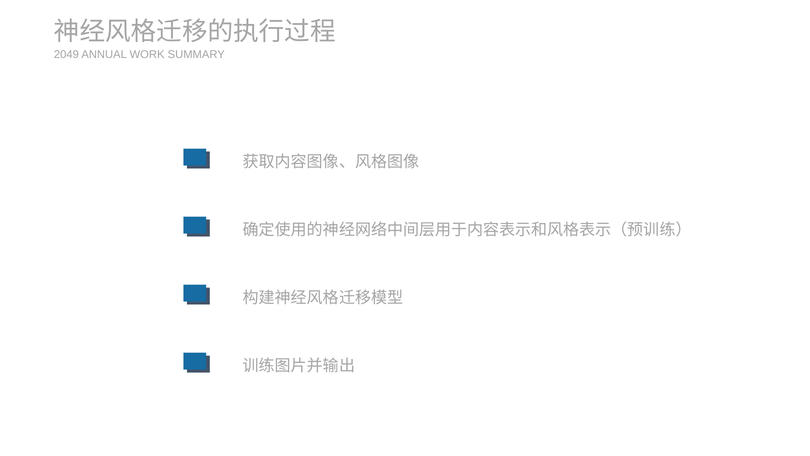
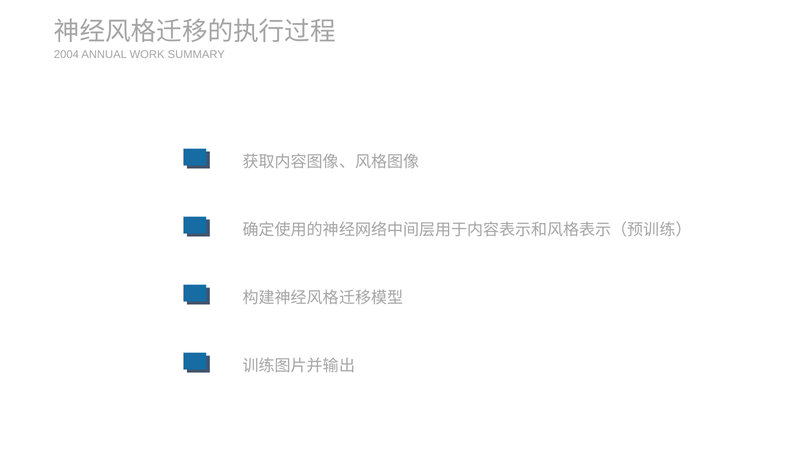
2049: 2049 -> 2004 (66, 54)
